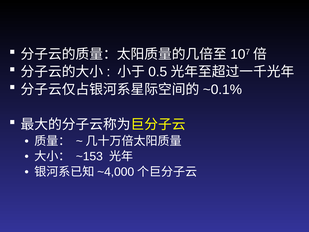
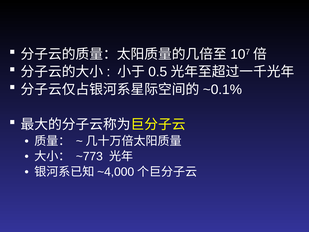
~153: ~153 -> ~773 (89, 156)
